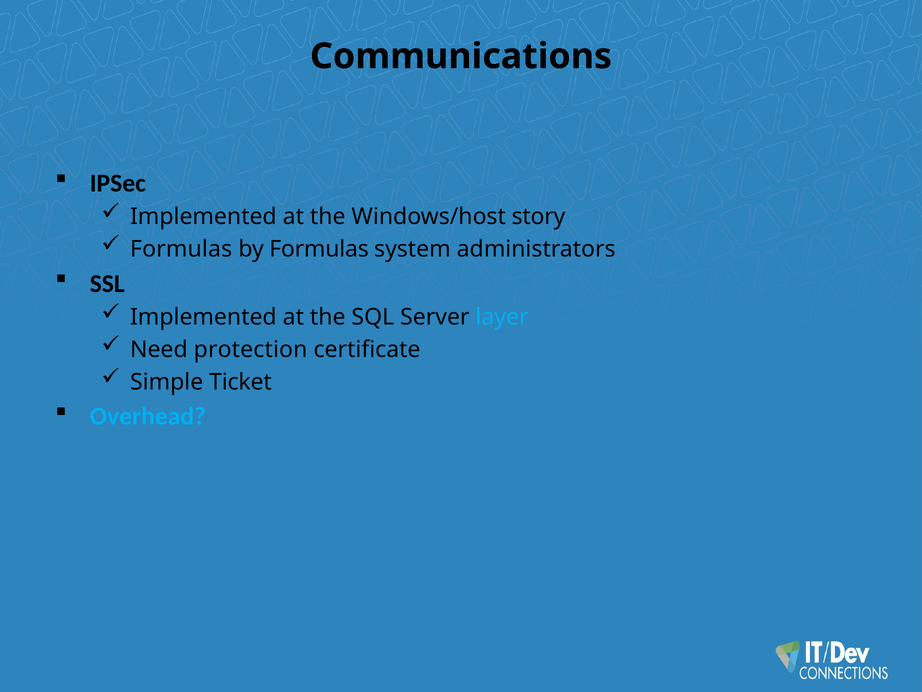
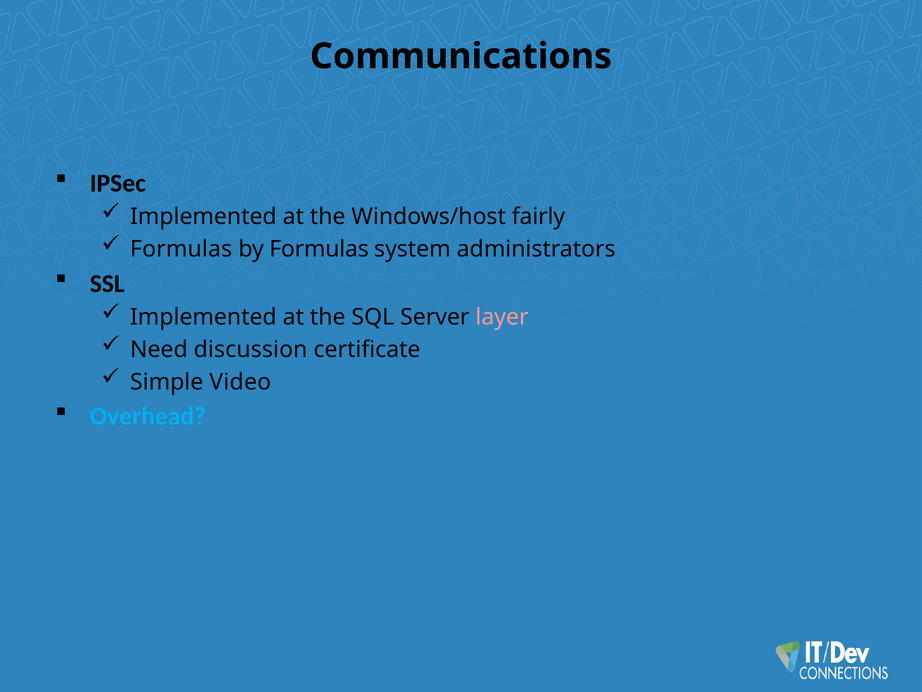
story: story -> fairly (538, 217)
layer colour: light blue -> pink (502, 317)
protection: protection -> discussion (251, 349)
Ticket: Ticket -> Video (240, 382)
